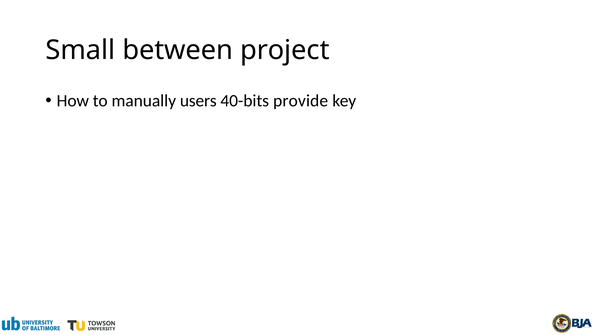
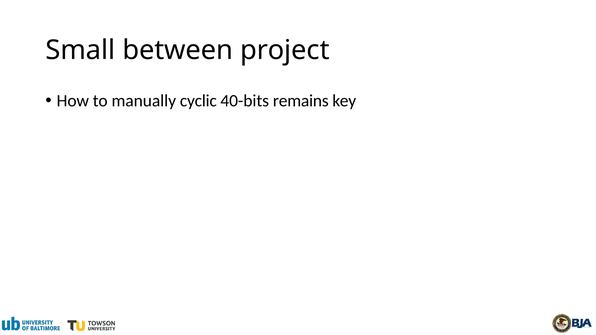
users: users -> cyclic (198, 101)
provide: provide -> remains (301, 101)
